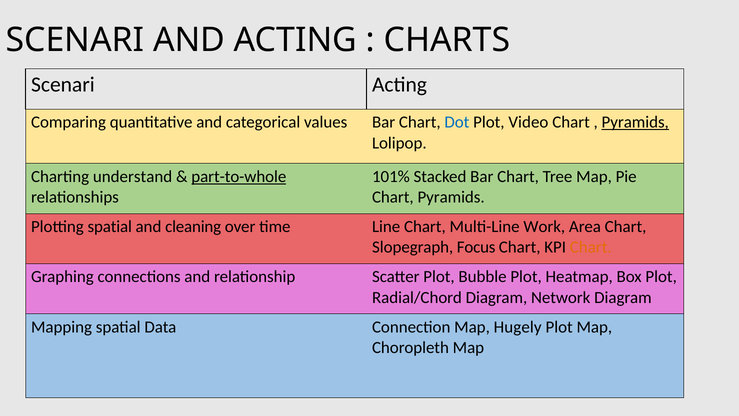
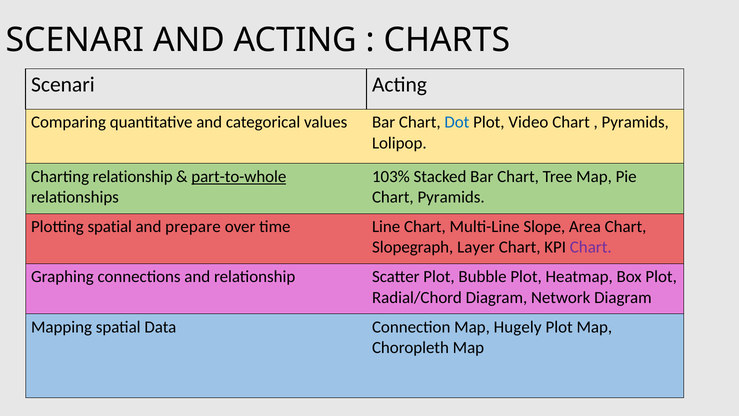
Pyramids underline: present -> none (635, 122)
Charting understand: understand -> relationship (133, 177)
101%: 101% -> 103% (391, 177)
cleaning: cleaning -> prepare (193, 227)
Work: Work -> Slope (544, 227)
Focus: Focus -> Layer (476, 247)
Chart colour: orange -> purple (591, 247)
